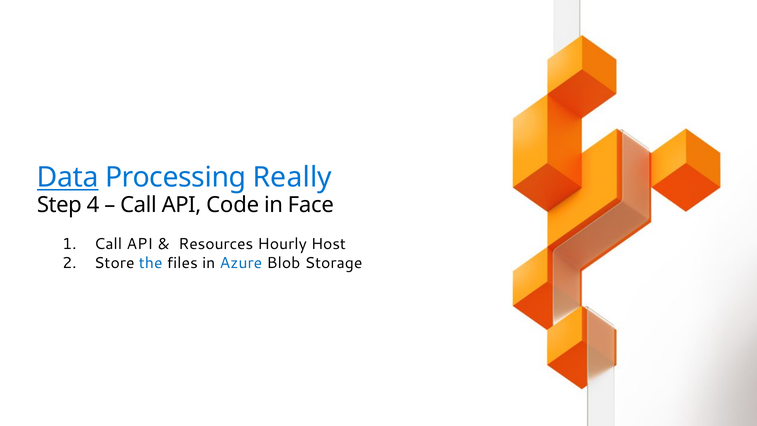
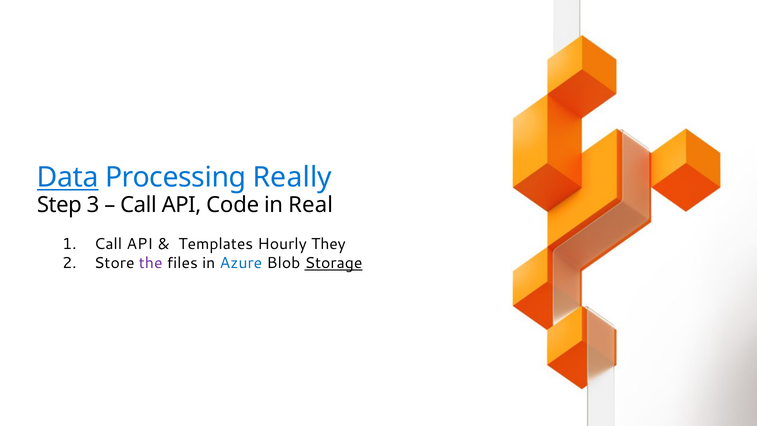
4: 4 -> 3 (93, 205)
Face: Face -> Real (311, 205)
Resources: Resources -> Templates (216, 244)
Host: Host -> They (328, 244)
the colour: blue -> purple (151, 263)
Storage underline: none -> present (334, 263)
